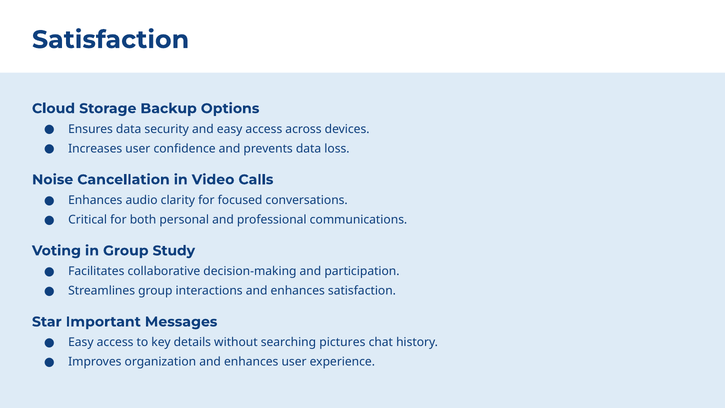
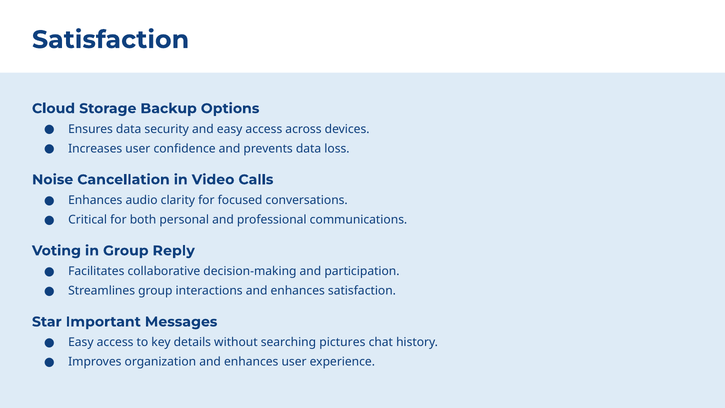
Study: Study -> Reply (174, 251)
